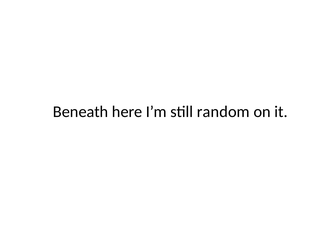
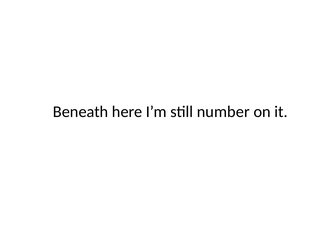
random: random -> number (223, 111)
